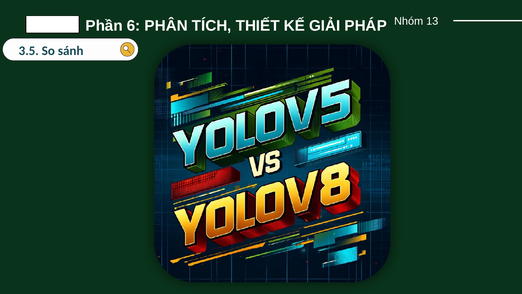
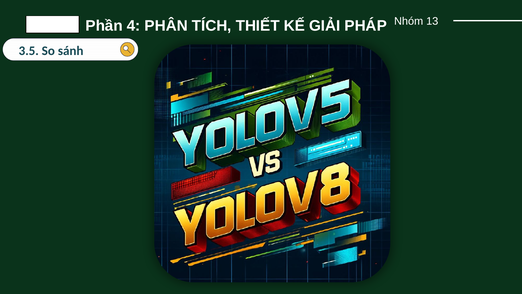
6: 6 -> 4 (134, 26)
